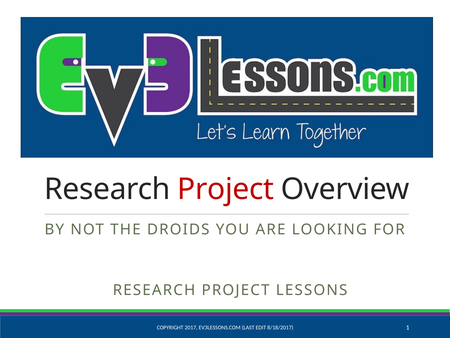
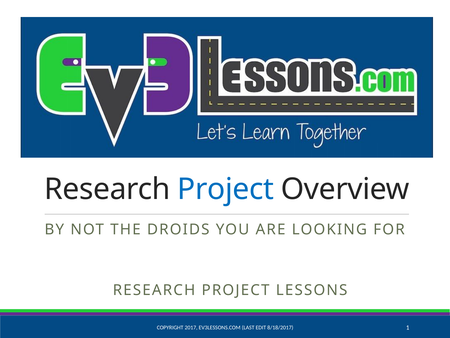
Project colour: red -> blue (226, 189)
